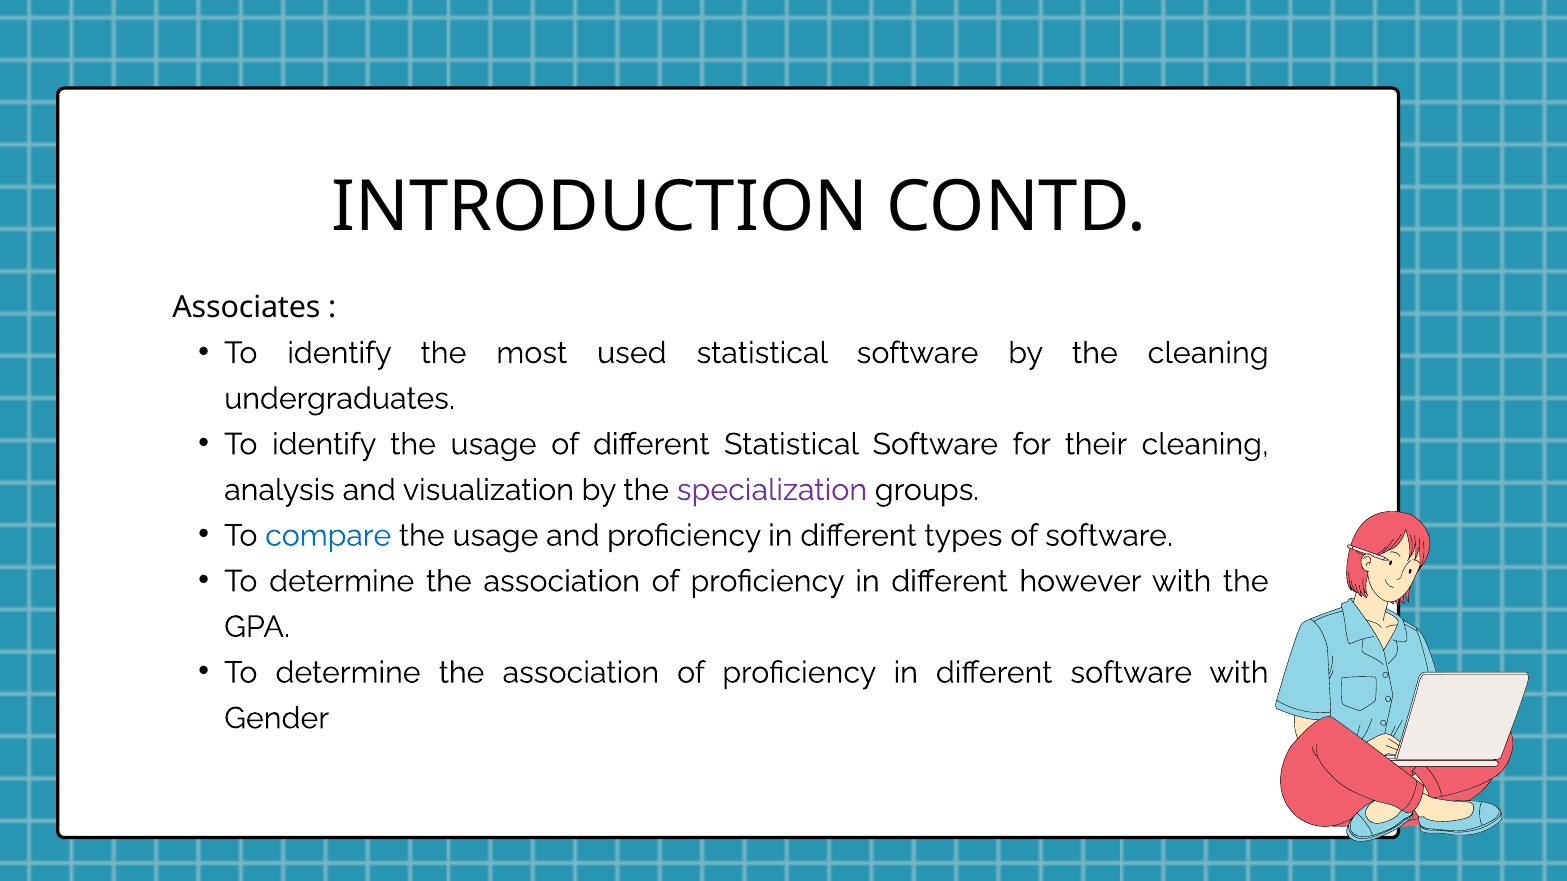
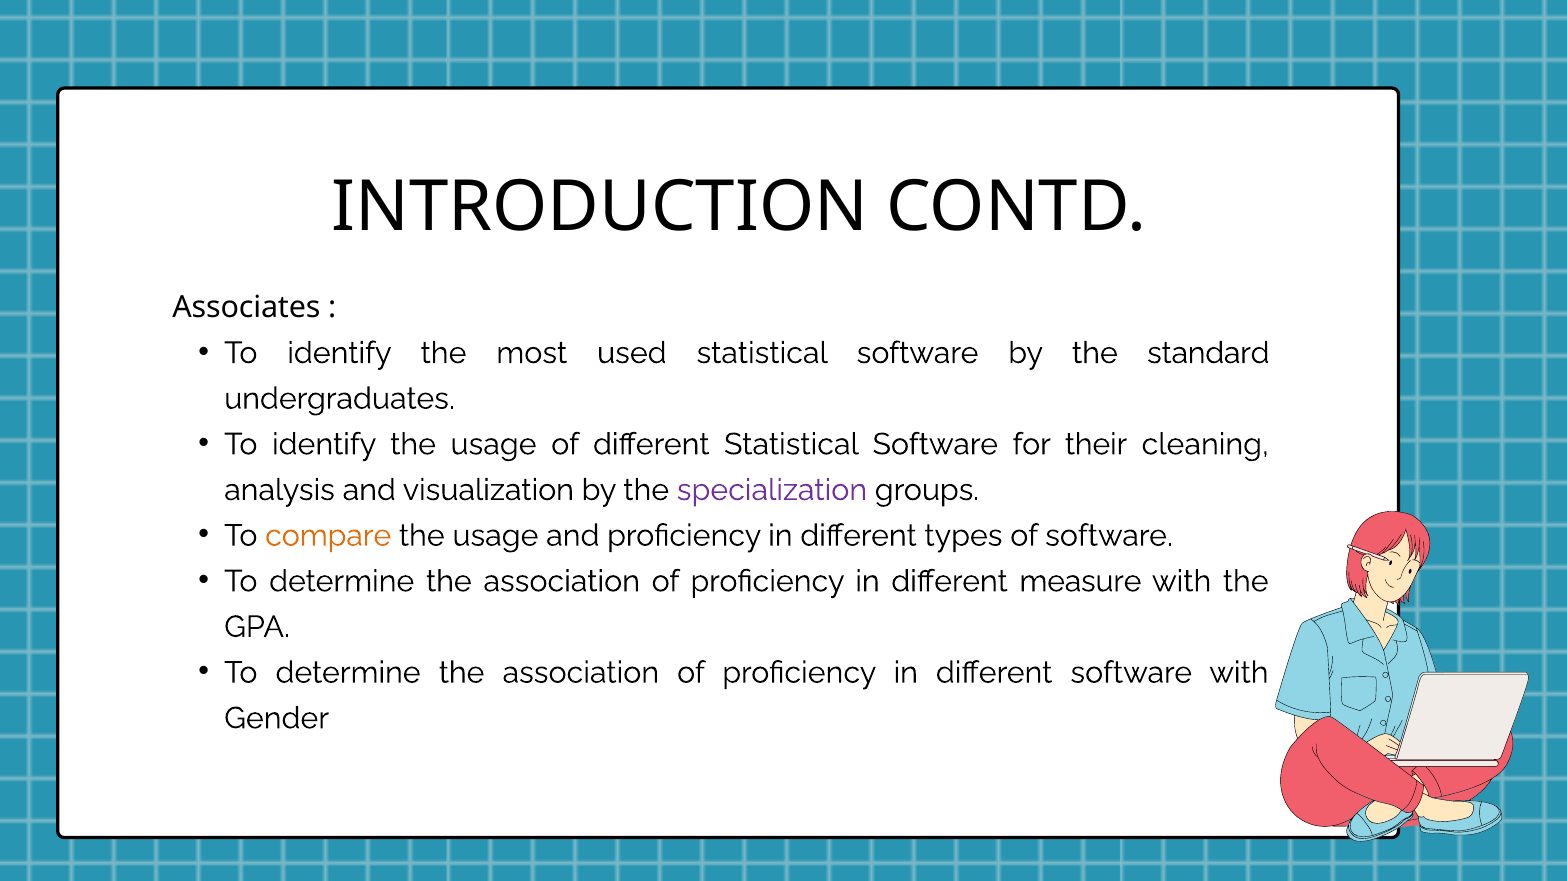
the cleaning: cleaning -> standard (1208, 353)
compare colour: blue -> orange (328, 536)
however: however -> measure (1080, 582)
